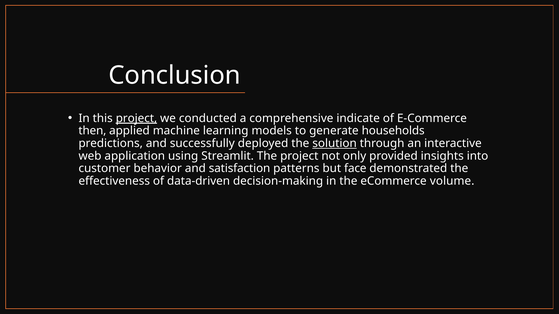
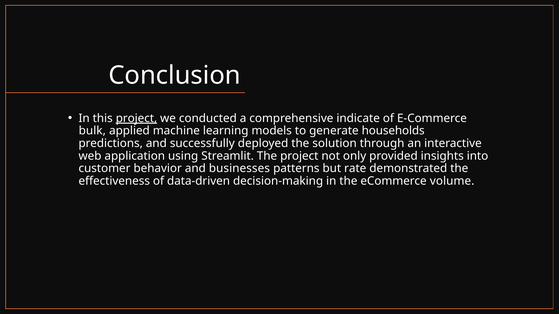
then: then -> bulk (92, 131)
solution underline: present -> none (335, 144)
satisfaction: satisfaction -> businesses (239, 169)
face: face -> rate (355, 169)
